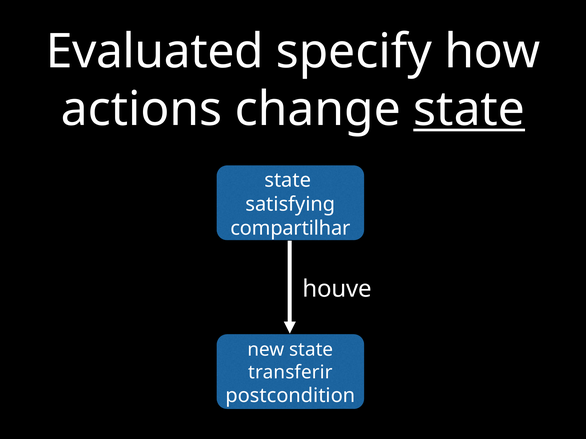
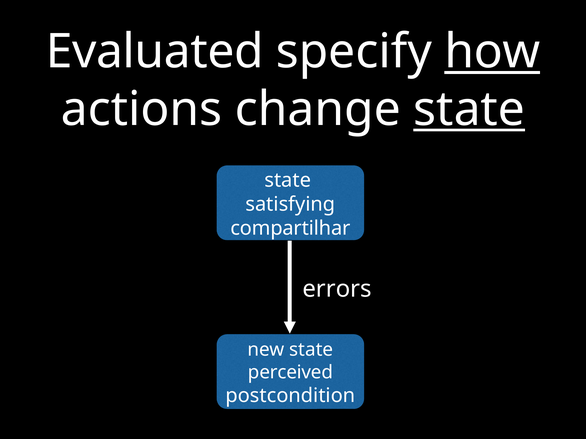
how underline: none -> present (492, 52)
houve: houve -> errors (337, 289)
transferir: transferir -> perceived (290, 373)
